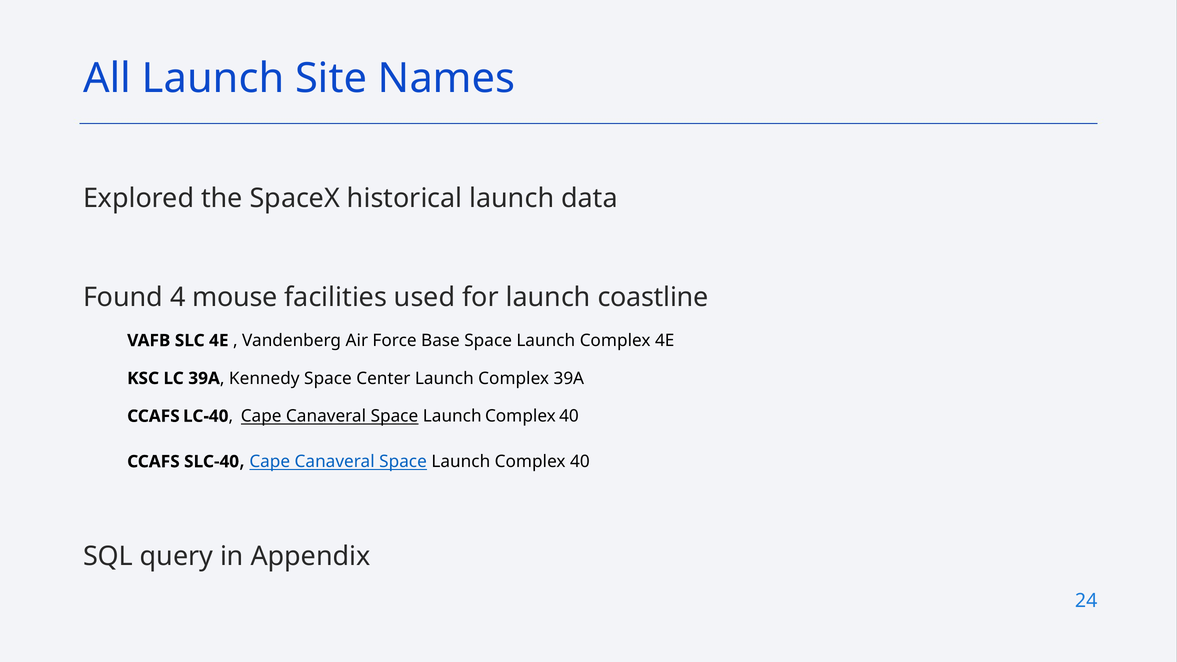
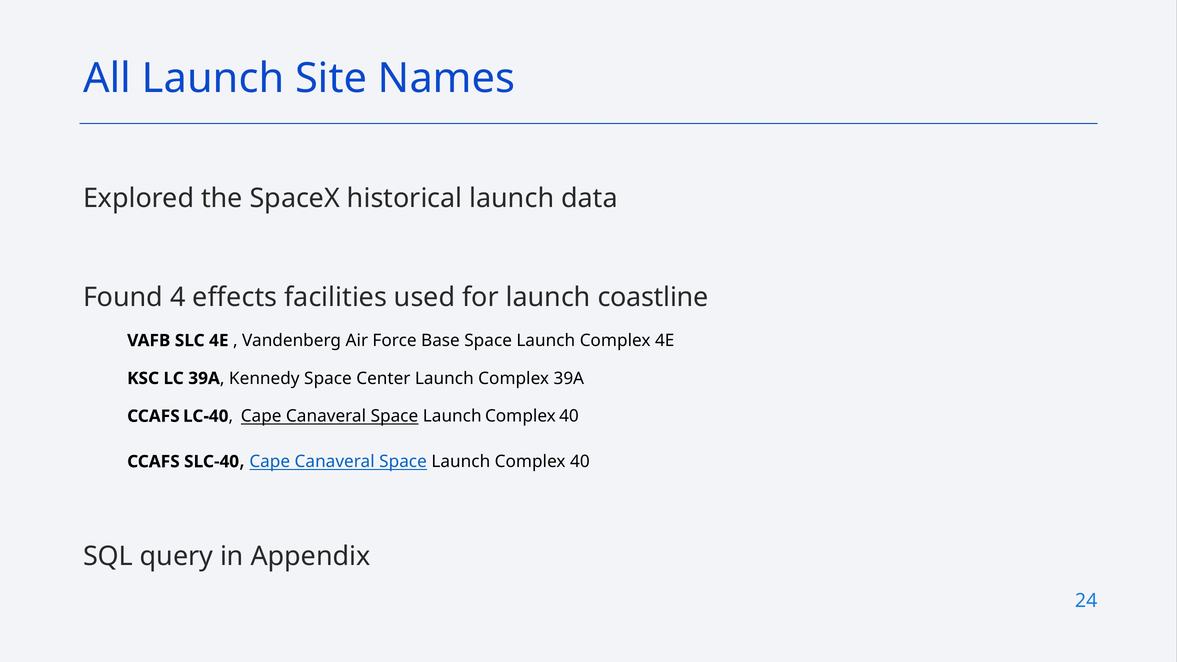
mouse: mouse -> effects (235, 298)
